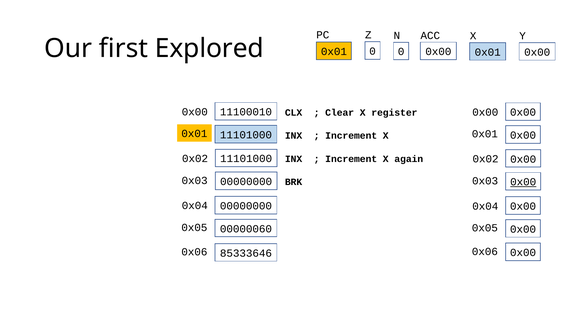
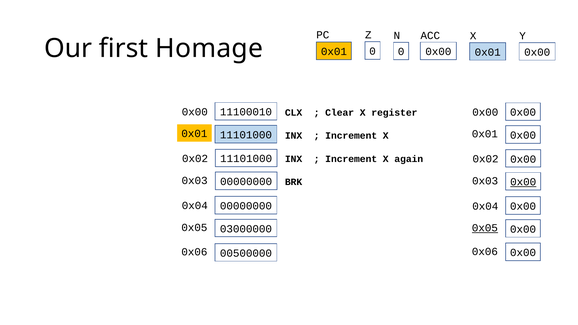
Explored: Explored -> Homage (209, 49)
0x05 underline: none -> present (485, 228)
00000060: 00000060 -> 03000000 (246, 229)
85333646: 85333646 -> 00500000 (246, 253)
